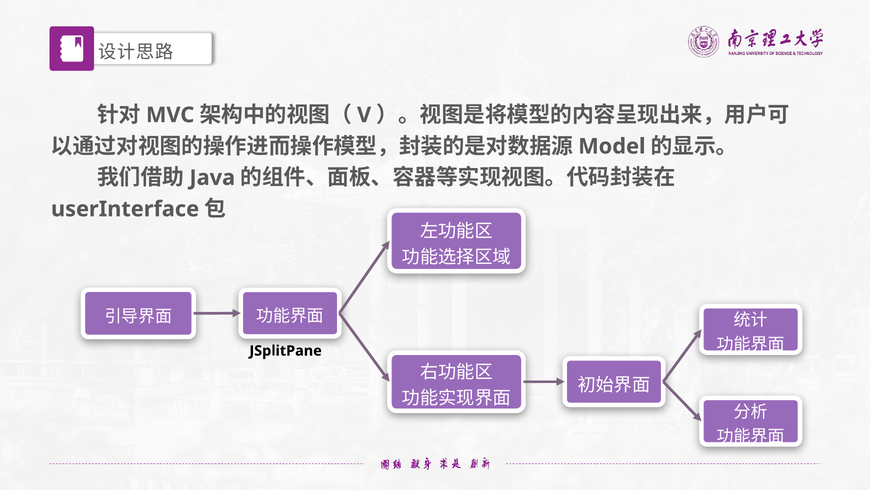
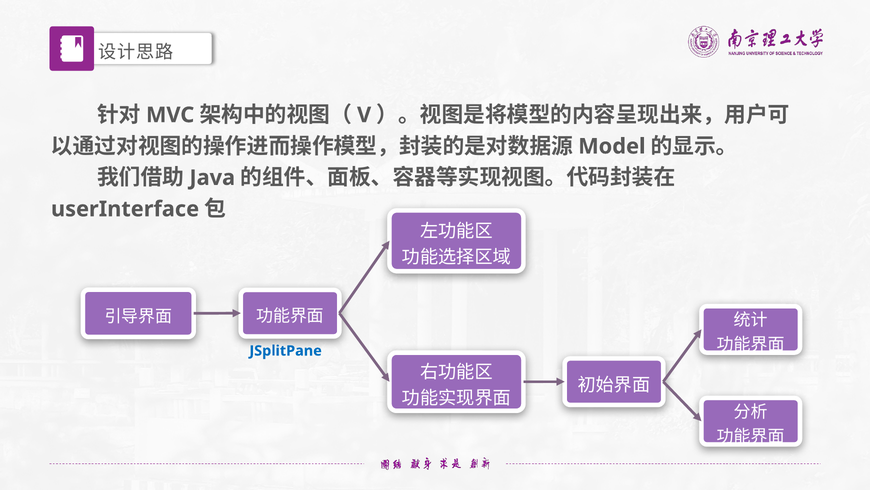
JSplitPane colour: black -> blue (286, 350)
